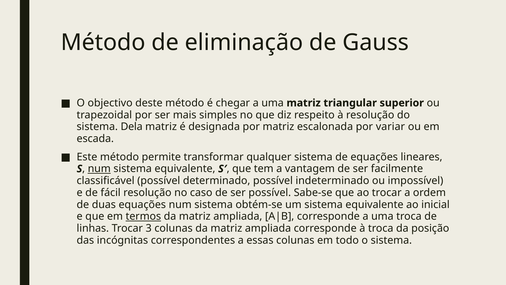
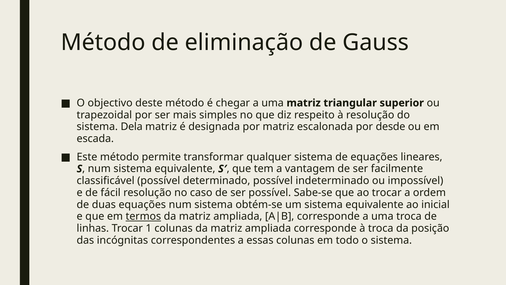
variar: variar -> desde (391, 127)
num underline: present -> none (99, 169)
3: 3 -> 1 (149, 228)
